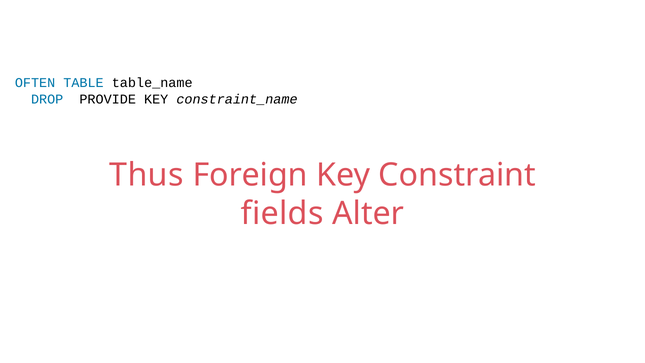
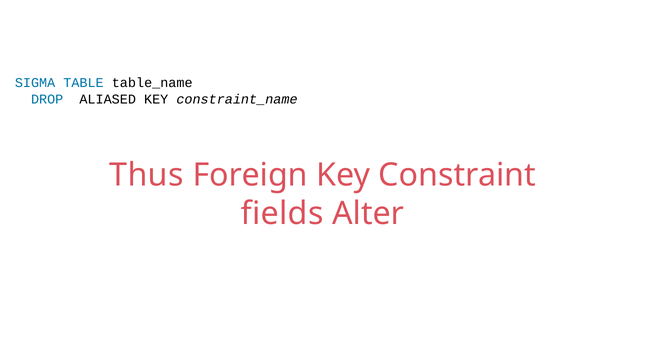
OFTEN: OFTEN -> SIGMA (35, 83)
PROVIDE: PROVIDE -> ALIASED (108, 99)
